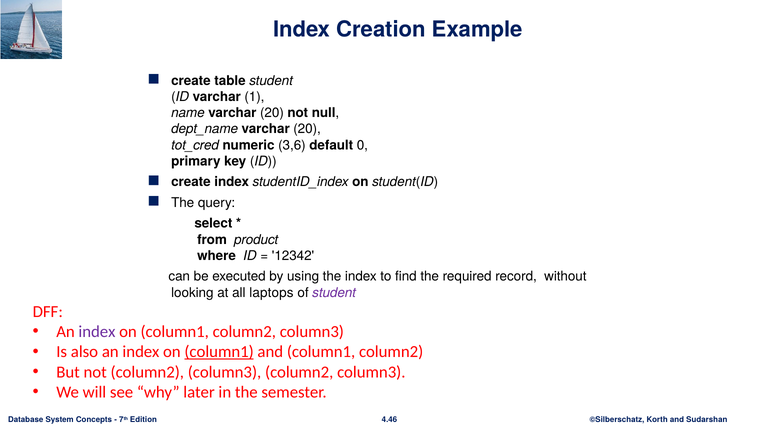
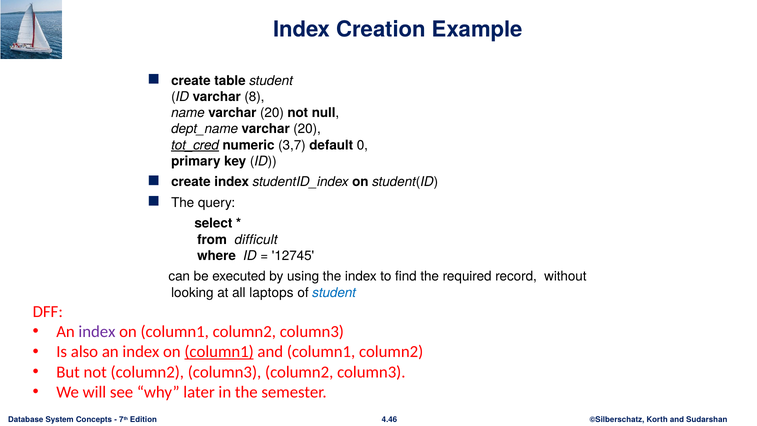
1: 1 -> 8 (254, 97)
tot_cred underline: none -> present (195, 145)
3,6: 3,6 -> 3,7 (292, 145)
product: product -> difficult (256, 240)
12342: 12342 -> 12745 (293, 256)
student colour: purple -> blue (334, 293)
